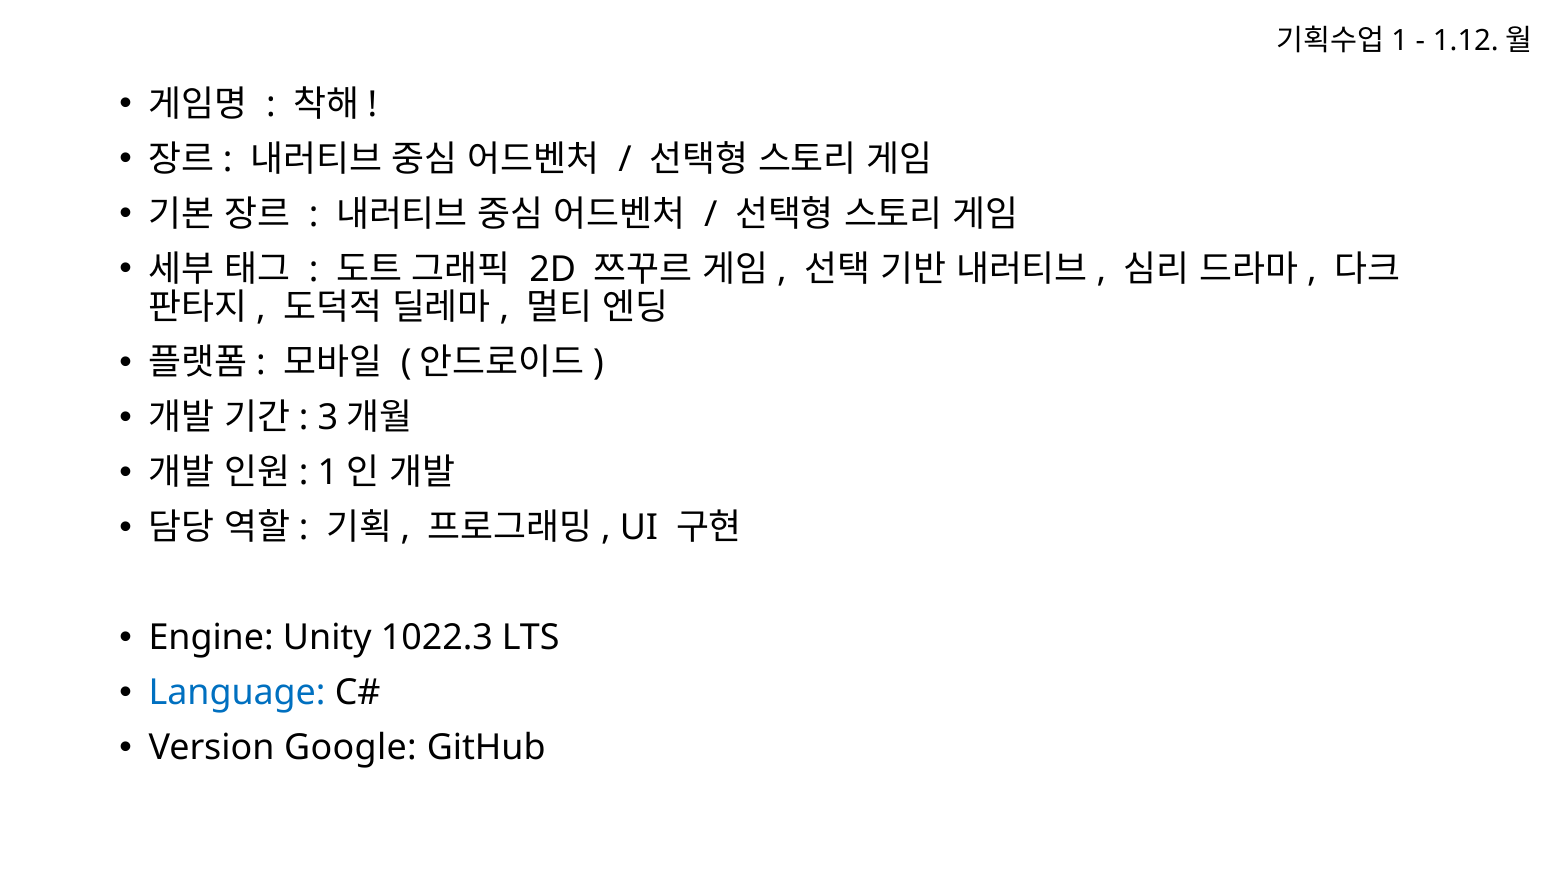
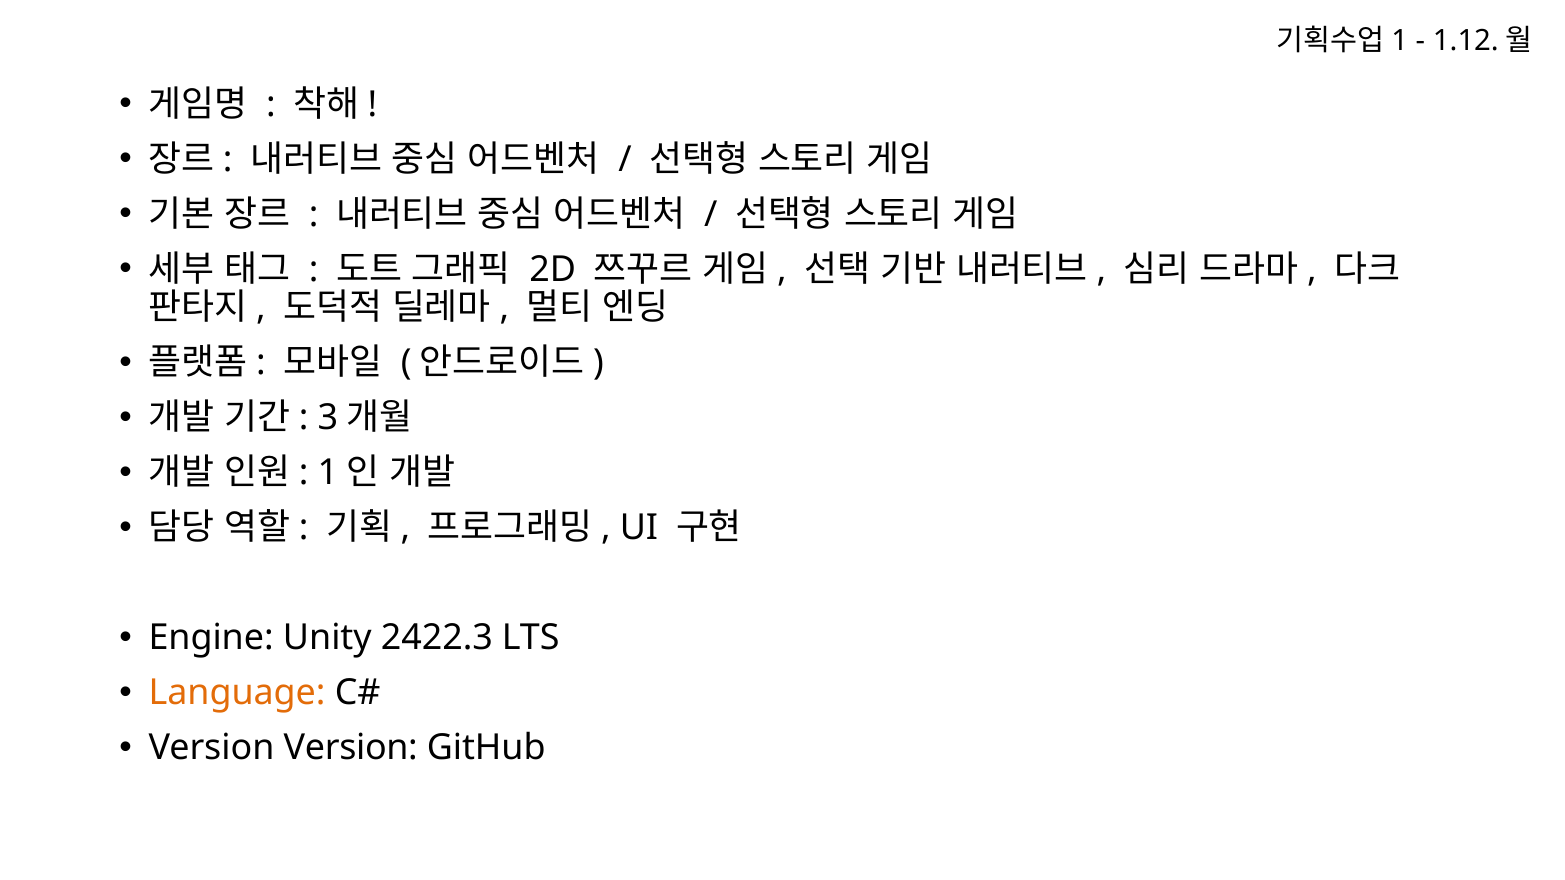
1022.3: 1022.3 -> 2422.3 (437, 638)
Language colour: blue -> orange (237, 693)
Version Google: Google -> Version (351, 748)
